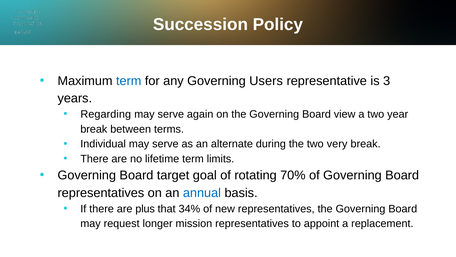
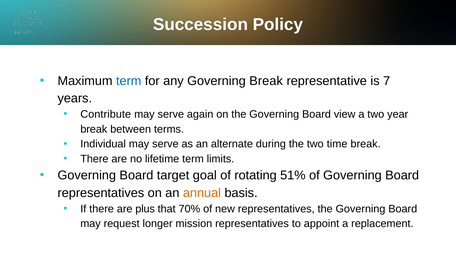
Governing Users: Users -> Break (266, 81)
3: 3 -> 7 (387, 81)
Regarding: Regarding -> Contribute (106, 114)
very: very -> time (337, 144)
70%: 70% -> 51% (293, 175)
annual colour: blue -> orange (202, 193)
34%: 34% -> 70% (189, 208)
